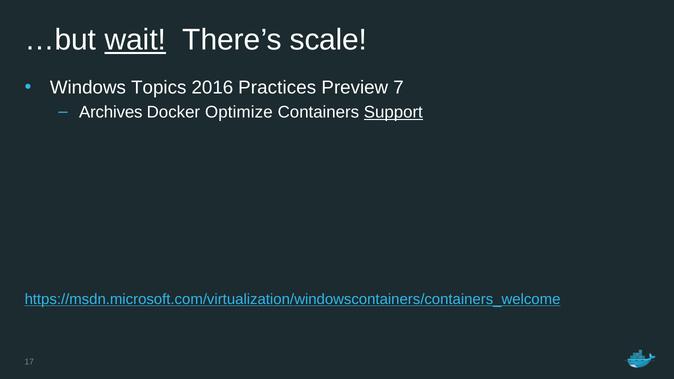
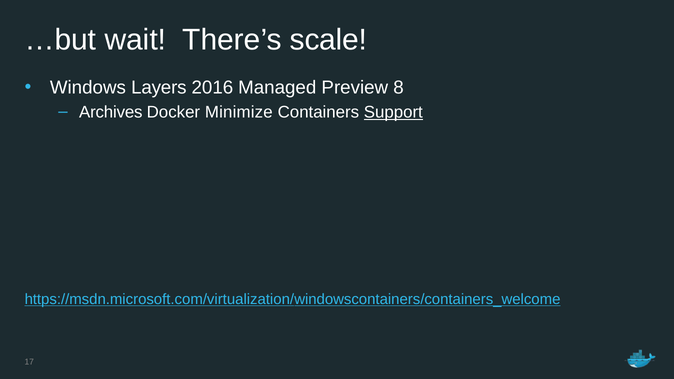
wait underline: present -> none (135, 40)
Topics: Topics -> Layers (159, 88)
Practices: Practices -> Managed (277, 88)
7: 7 -> 8 (399, 88)
Optimize: Optimize -> Minimize (239, 112)
